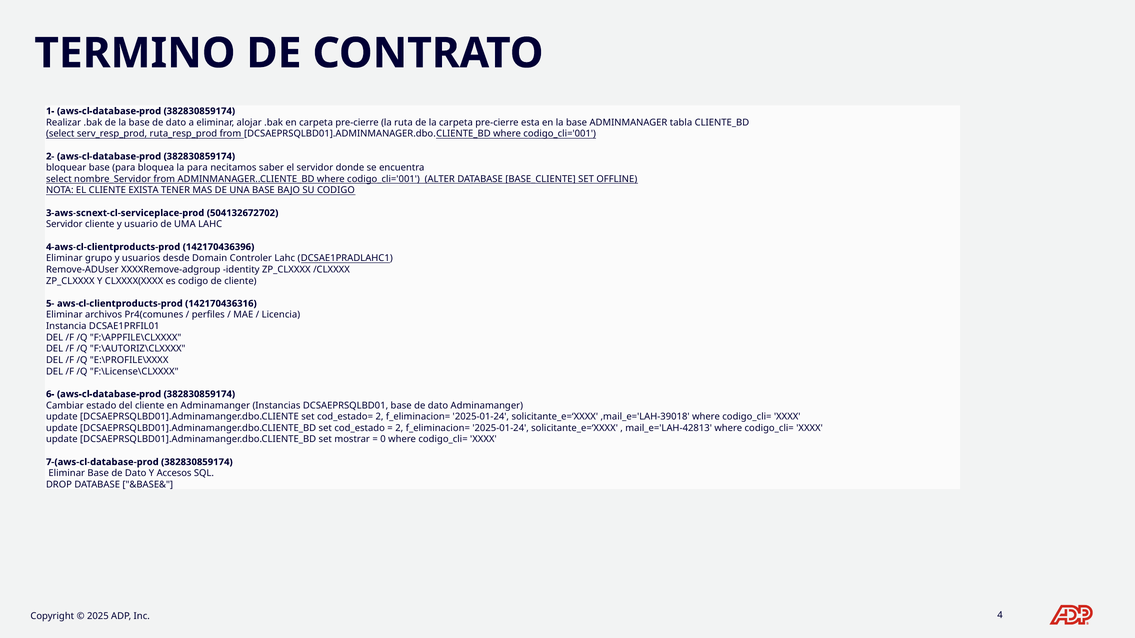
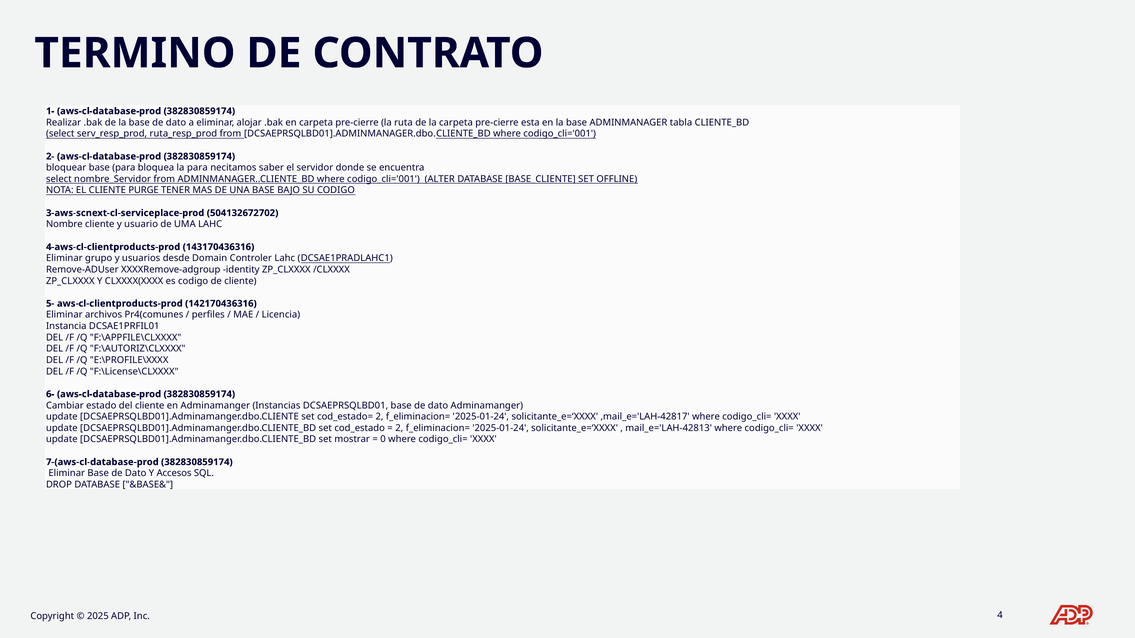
EXISTA: EXISTA -> PURGE (144, 190)
Servidor: Servidor -> Nombre (64, 224)
142170436396: 142170436396 -> 143170436316 (219, 247)
,mail_e='LAH-39018: ,mail_e='LAH-39018 -> ,mail_e='LAH-42817 (645, 417)
